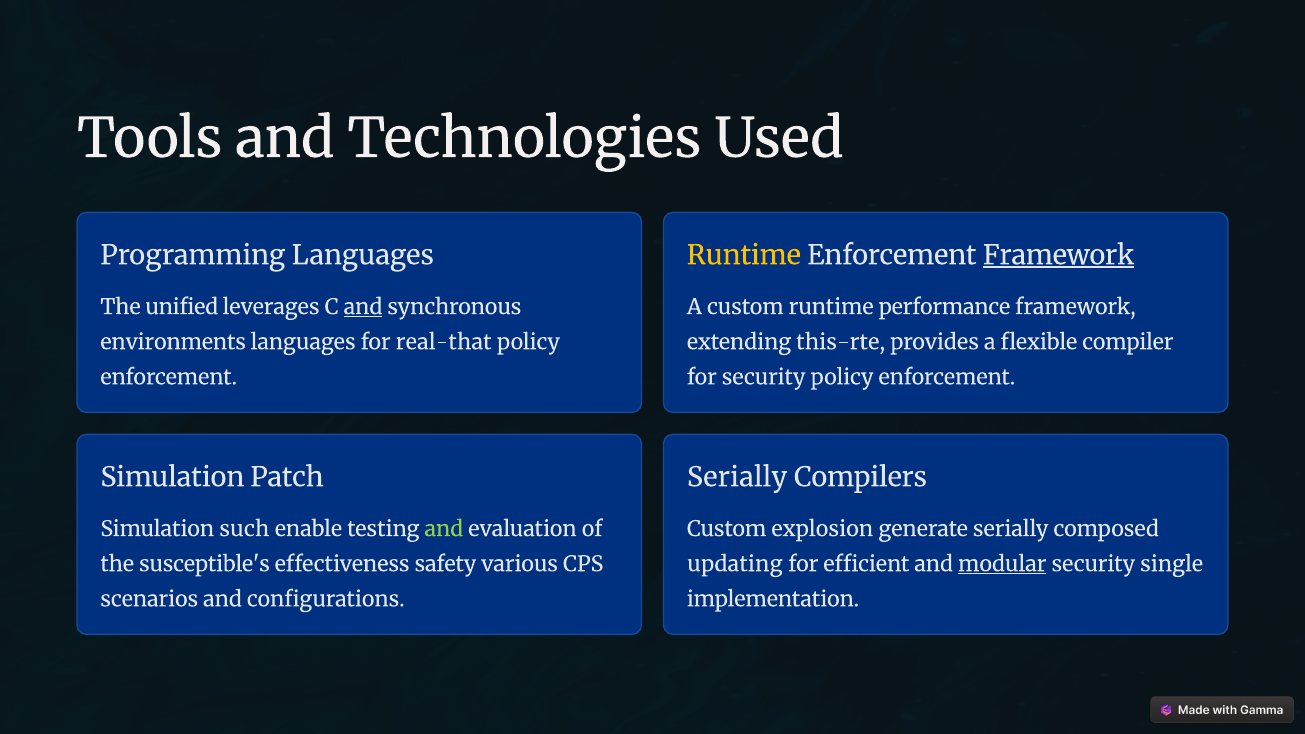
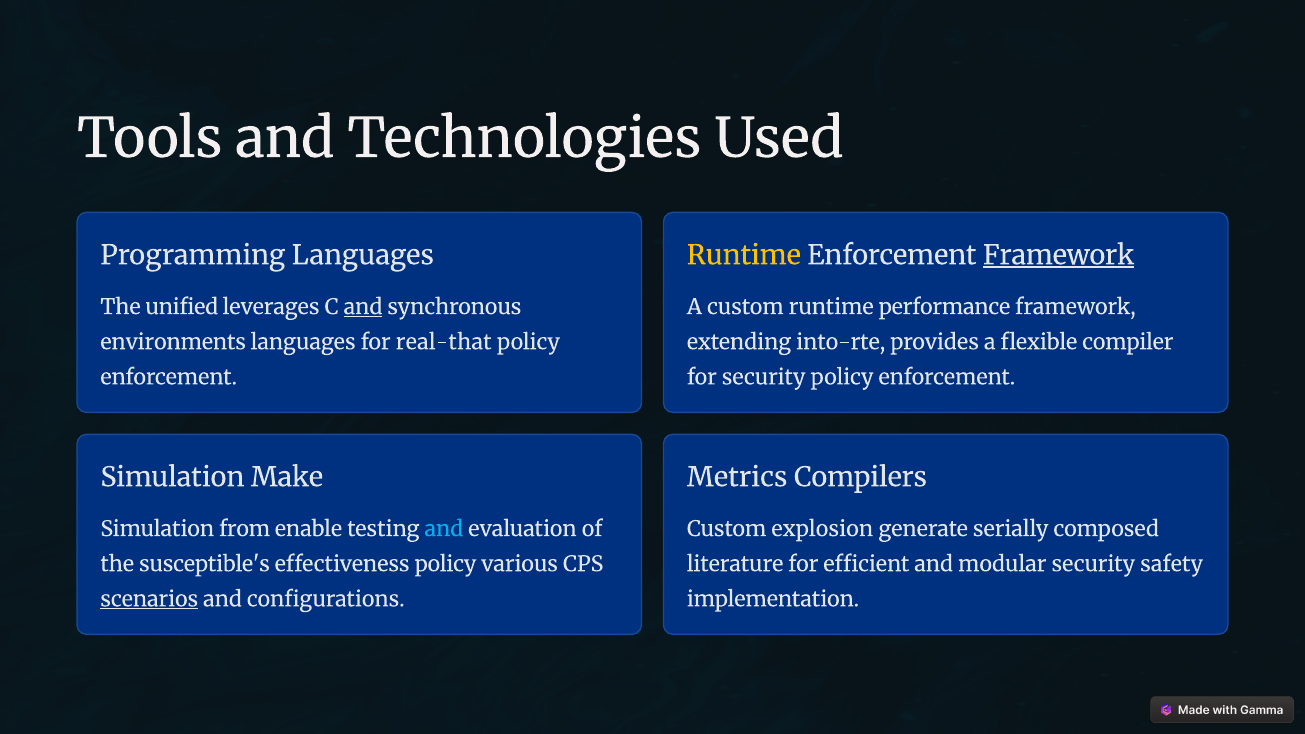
this-rte: this-rte -> into-rte (841, 342)
Patch: Patch -> Make (287, 477)
Serially: Serially -> Metrics (737, 477)
such: such -> from (245, 529)
and colour: light green -> light blue (444, 529)
effectiveness safety: safety -> policy (445, 564)
updating: updating -> literature (735, 564)
modular underline: present -> none (1002, 564)
single: single -> safety (1172, 564)
scenarios underline: none -> present (149, 599)
